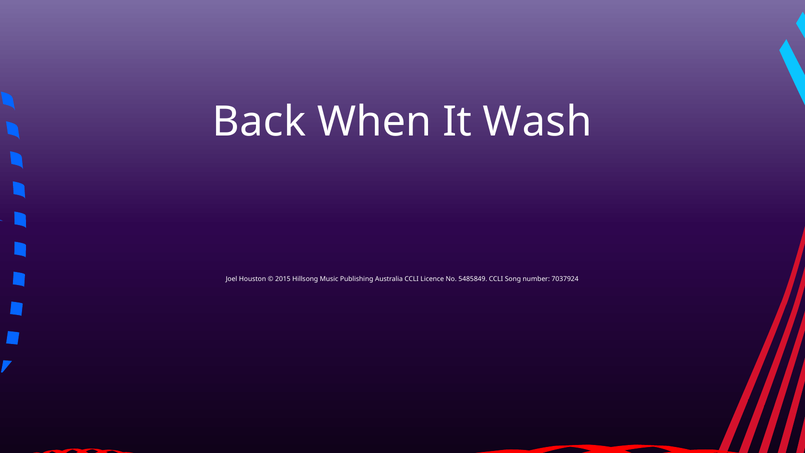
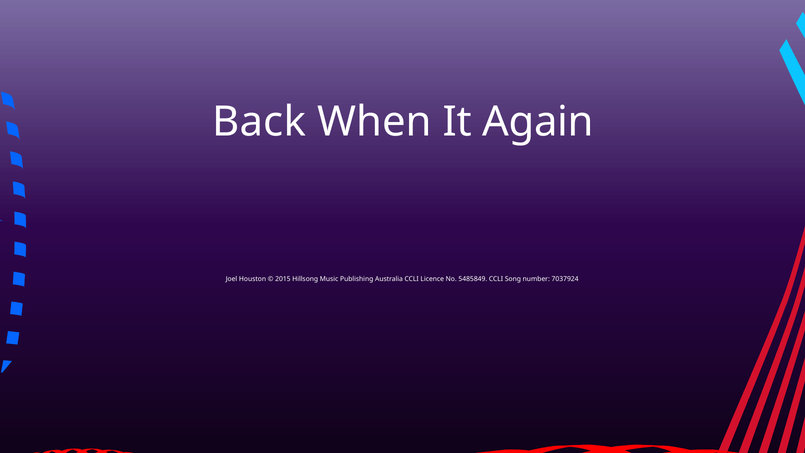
Wash: Wash -> Again (538, 122)
